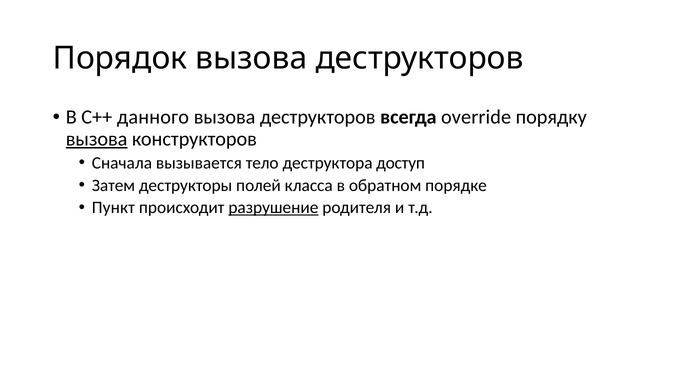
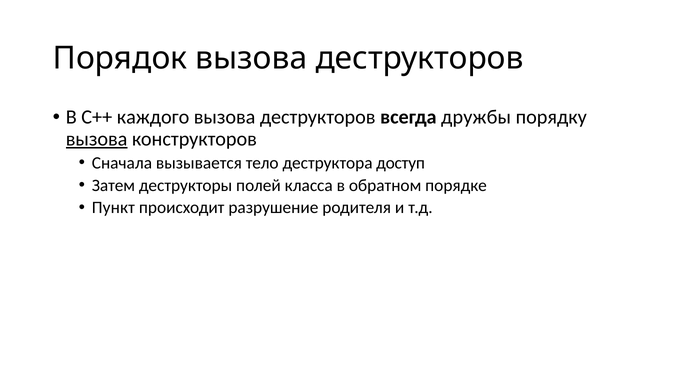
данного: данного -> каждого (153, 117)
override: override -> дружбы (476, 117)
разрушение underline: present -> none (273, 207)
